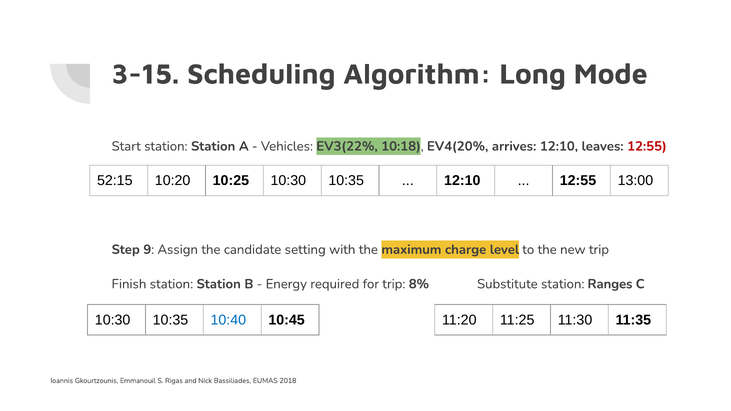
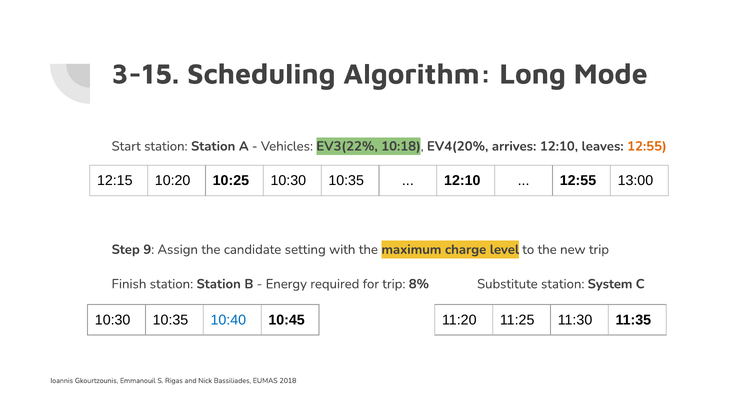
12:55 colour: red -> orange (647, 146)
52:15: 52:15 -> 12:15 (115, 181)
Ranges: Ranges -> System (610, 284)
